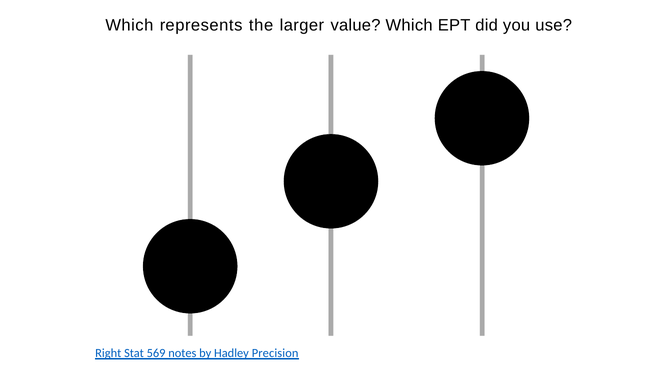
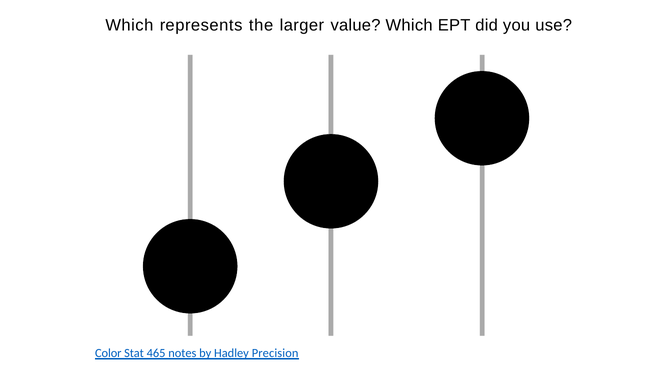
Right: Right -> Color (108, 354)
569: 569 -> 465 (156, 354)
